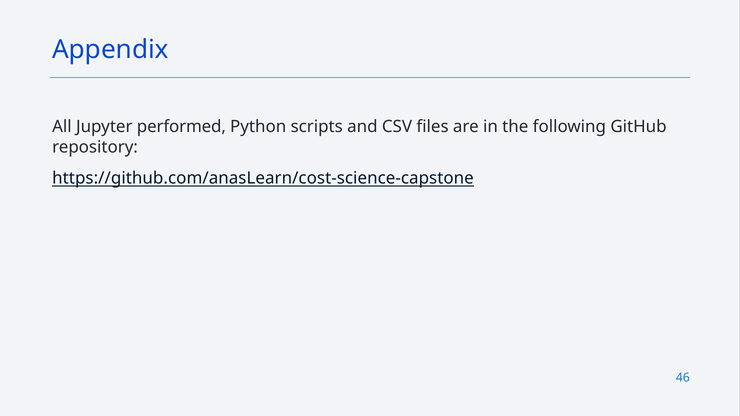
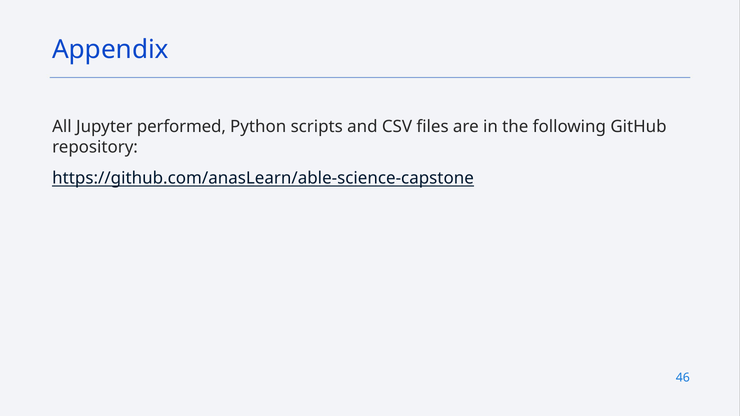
https://github.com/anasLearn/cost-science-capstone: https://github.com/anasLearn/cost-science-capstone -> https://github.com/anasLearn/able-science-capstone (263, 178)
